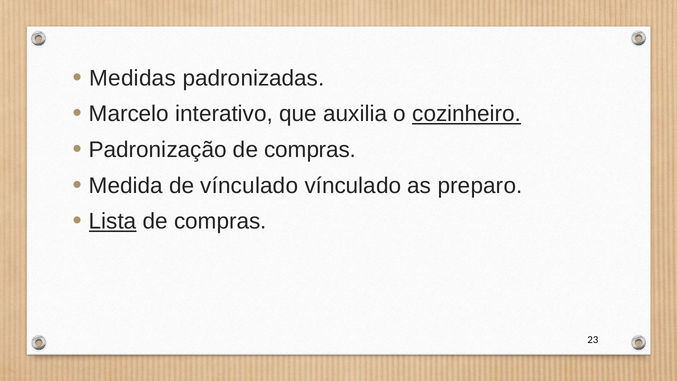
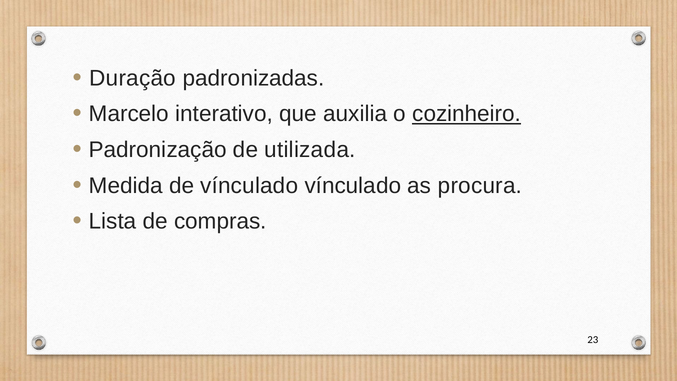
Medidas: Medidas -> Duração (133, 78)
Padronização de compras: compras -> utilizada (310, 150)
preparo: preparo -> procura (480, 186)
Lista underline: present -> none (113, 221)
